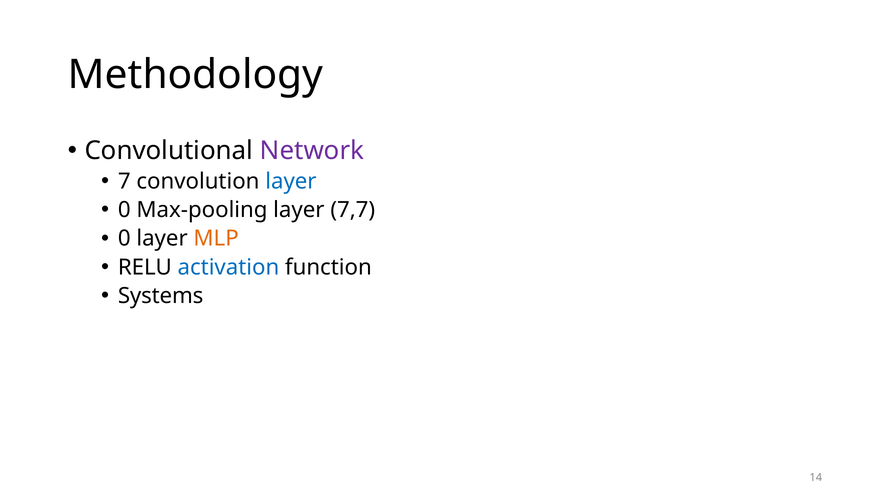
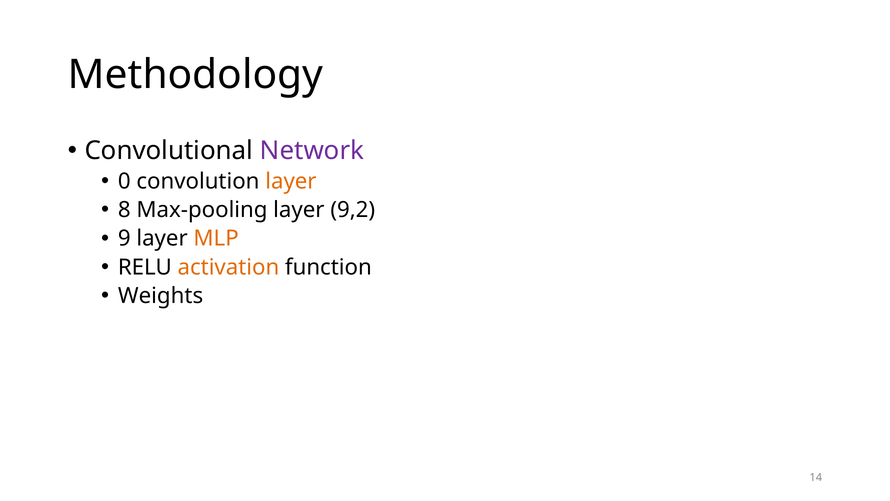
7: 7 -> 0 (124, 181)
layer colour: blue -> orange (291, 181)
0: 0 -> 8 (124, 210)
7,7: 7,7 -> 9,2 (353, 210)
0: 0 -> 9 (124, 238)
activation colour: blue -> orange (228, 267)
Systems: Systems -> Weights (161, 296)
